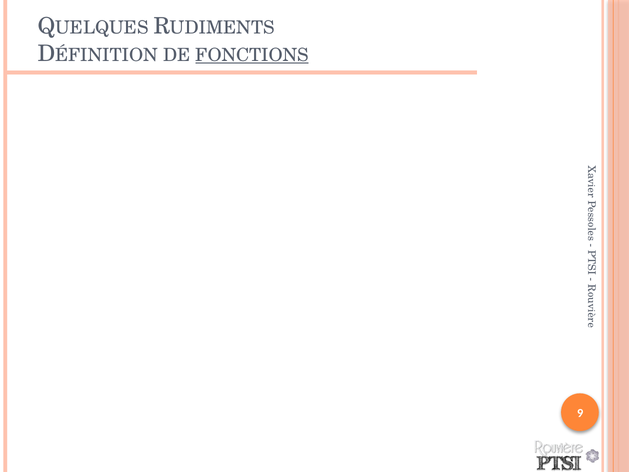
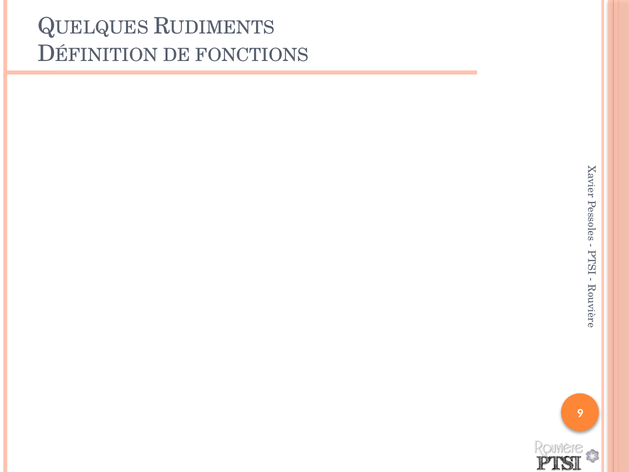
FONCTIONS underline: present -> none (252, 55)
